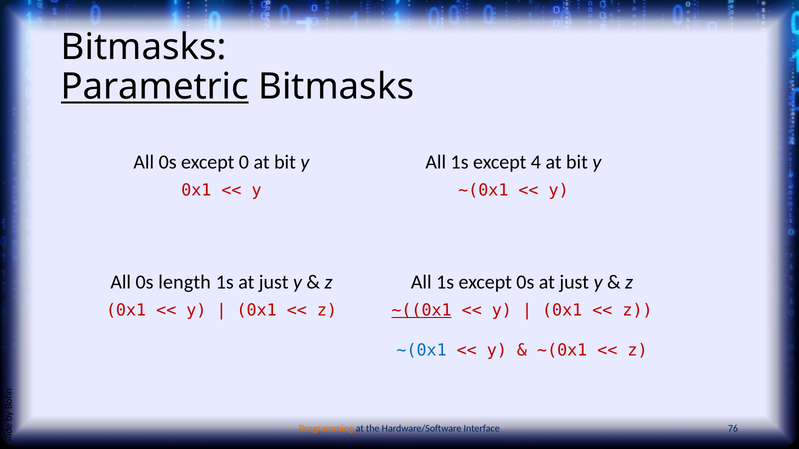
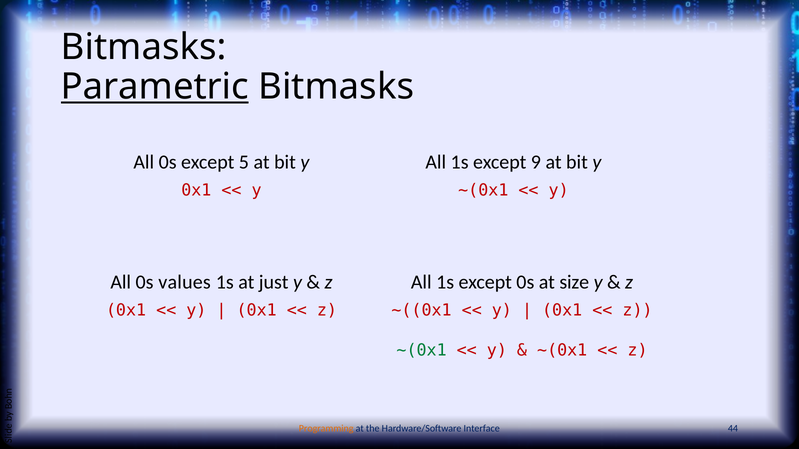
0: 0 -> 5 (244, 162)
4: 4 -> 9 (536, 162)
length: length -> values (185, 283)
0s at just: just -> size (574, 283)
~((0x1 underline: present -> none (422, 311)
~(0x1 colour: blue -> green (422, 351)
76: 76 -> 44 (733, 429)
